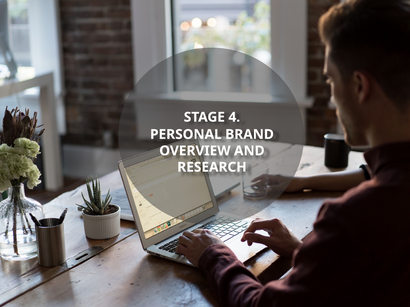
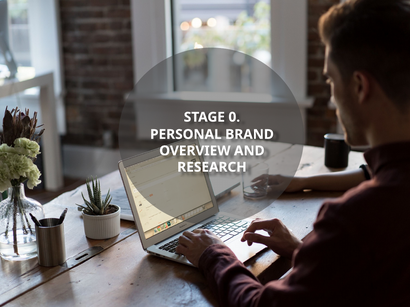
4: 4 -> 0 (234, 117)
